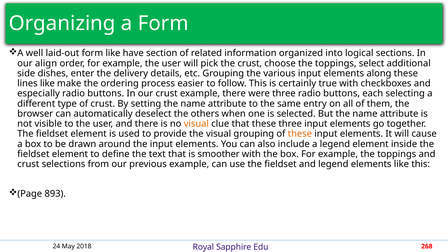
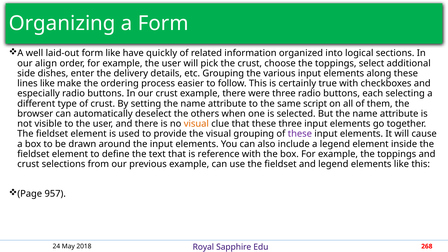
section: section -> quickly (162, 53)
entry: entry -> script (315, 104)
these colour: orange -> purple (300, 134)
smoother: smoother -> reference (219, 154)
893: 893 -> 957 (55, 194)
